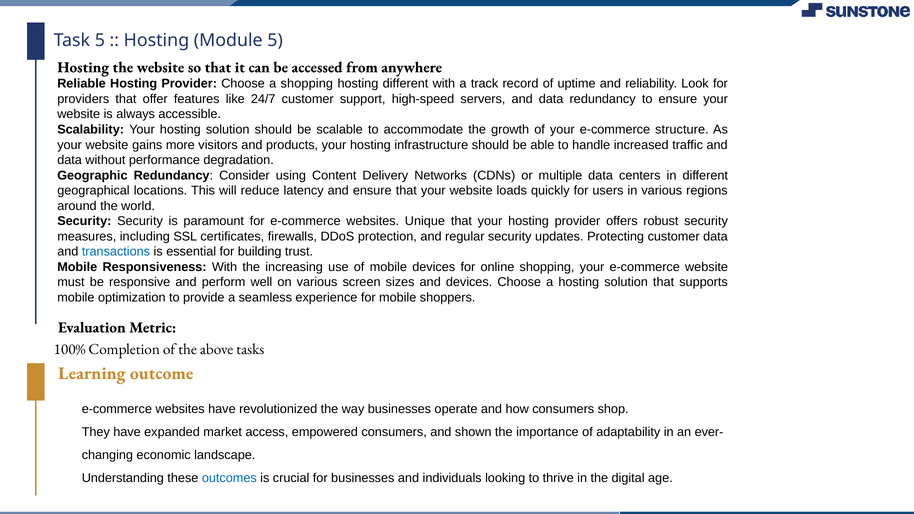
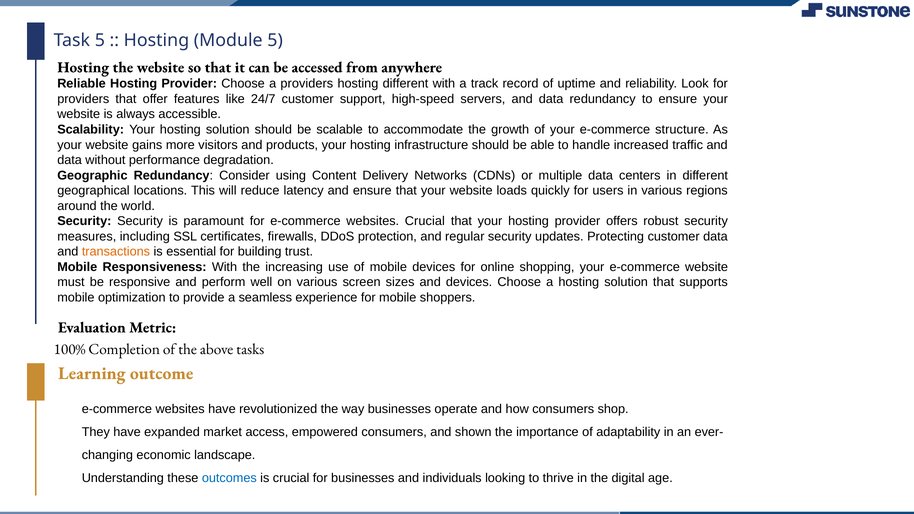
a shopping: shopping -> providers (307, 84)
websites Unique: Unique -> Crucial (425, 221)
transactions colour: blue -> orange (116, 252)
